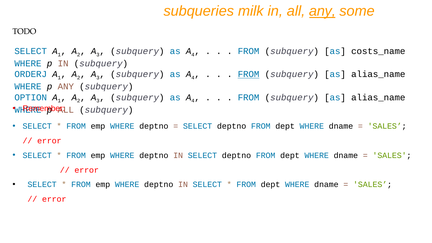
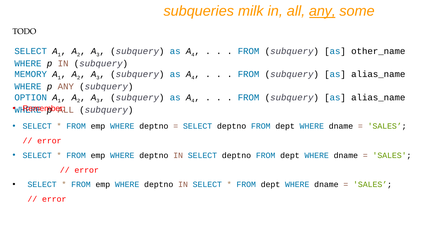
costs_name: costs_name -> other_name (378, 51)
ORDERJ: ORDERJ -> MEMORY (31, 74)
FROM underline: present -> none (249, 74)
